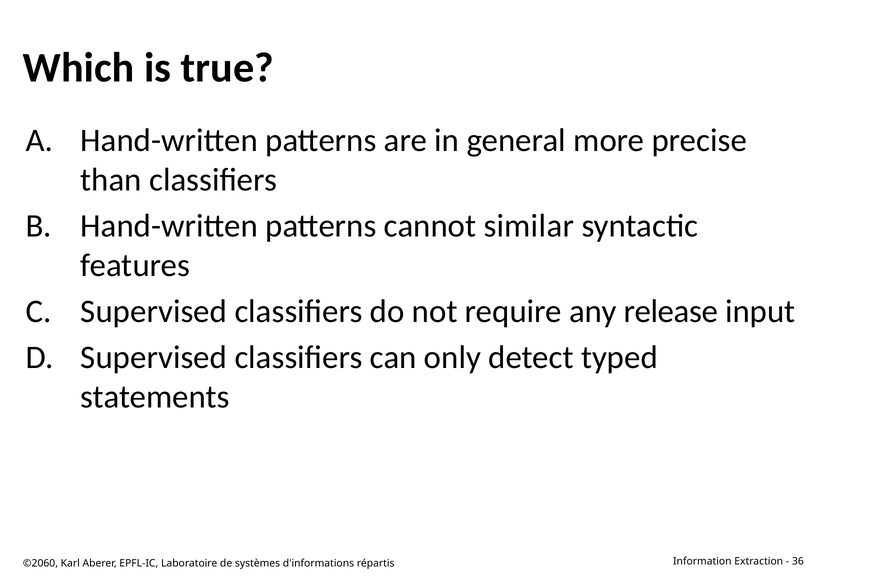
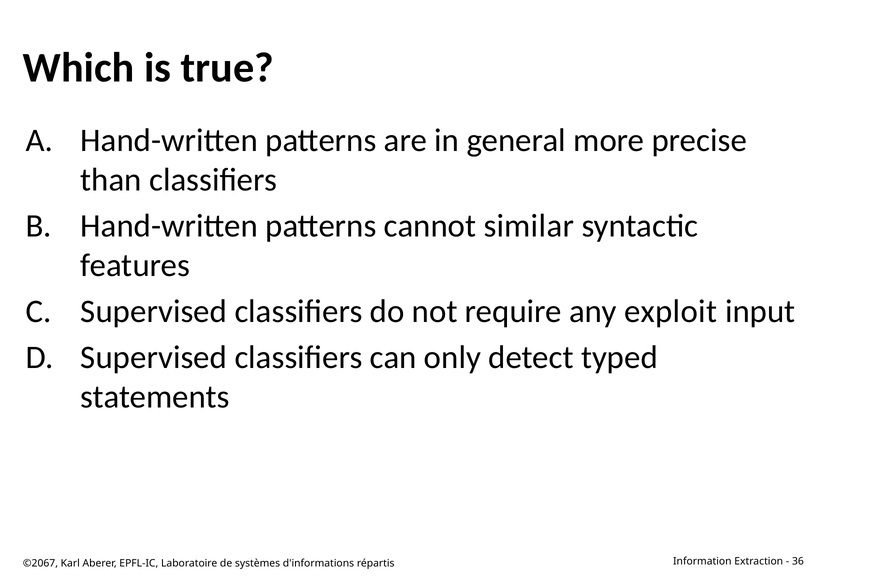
release: release -> exploit (671, 312)
©2060: ©2060 -> ©2067 (41, 564)
